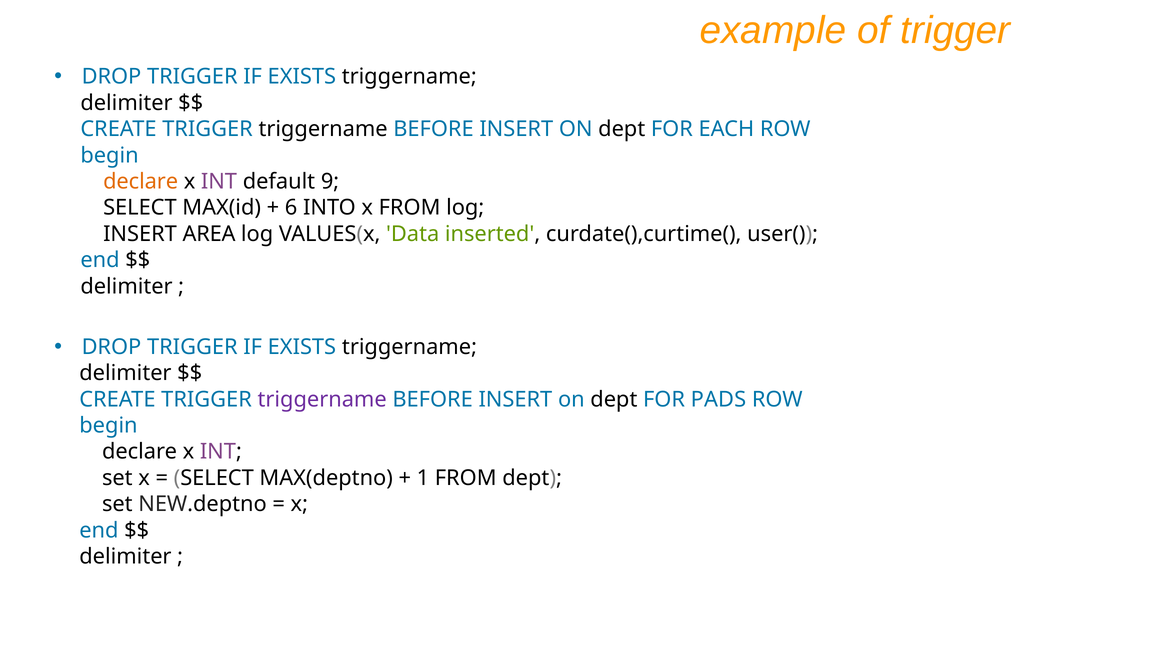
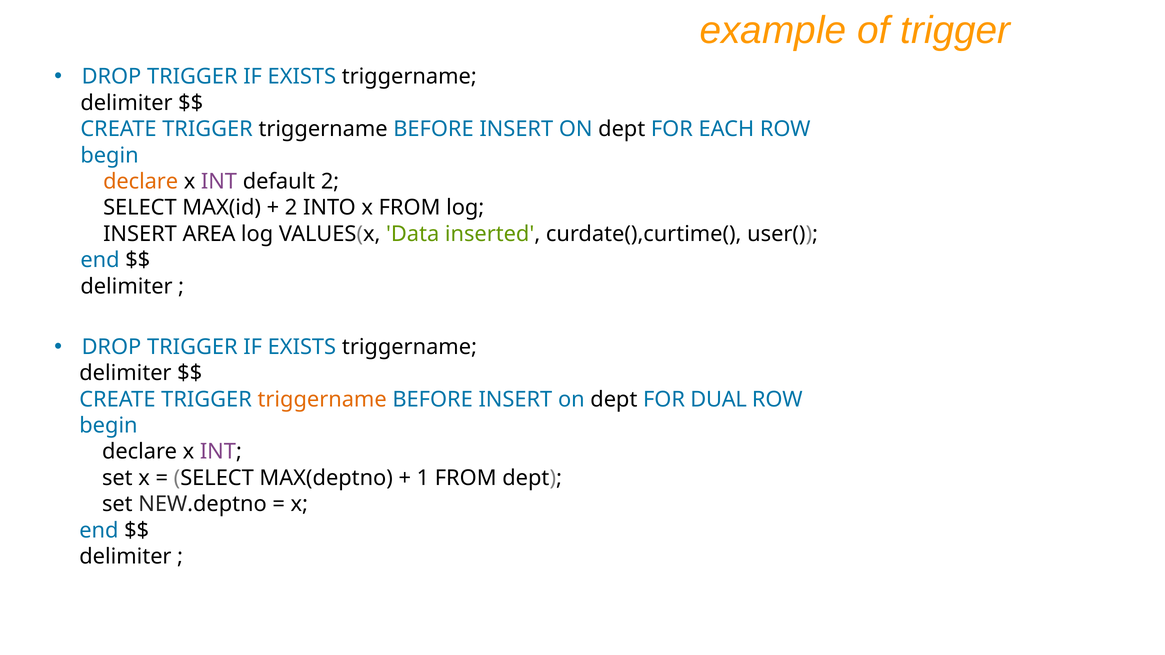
default 9: 9 -> 2 (330, 182)
6: 6 -> 2 (291, 208)
triggername colour: purple -> orange (322, 400)
PADS: PADS -> DUAL (719, 400)
